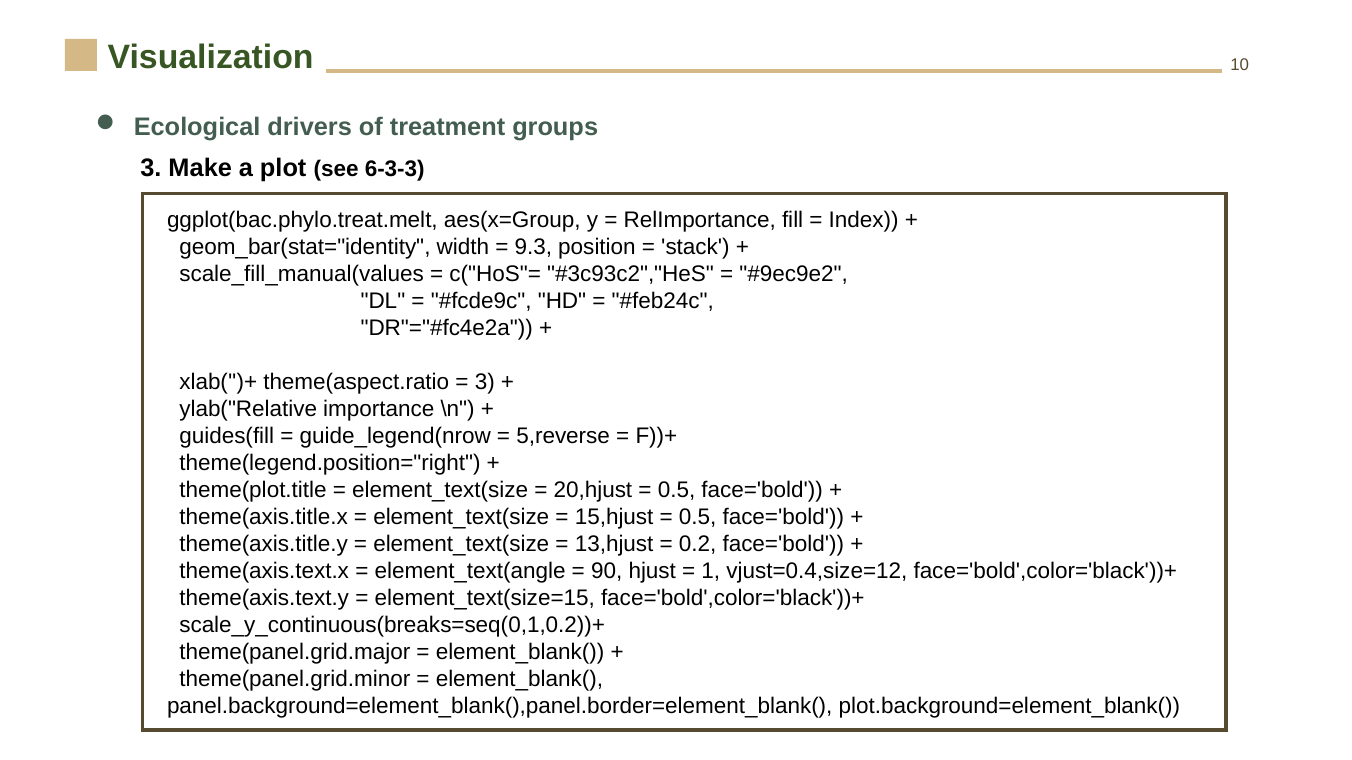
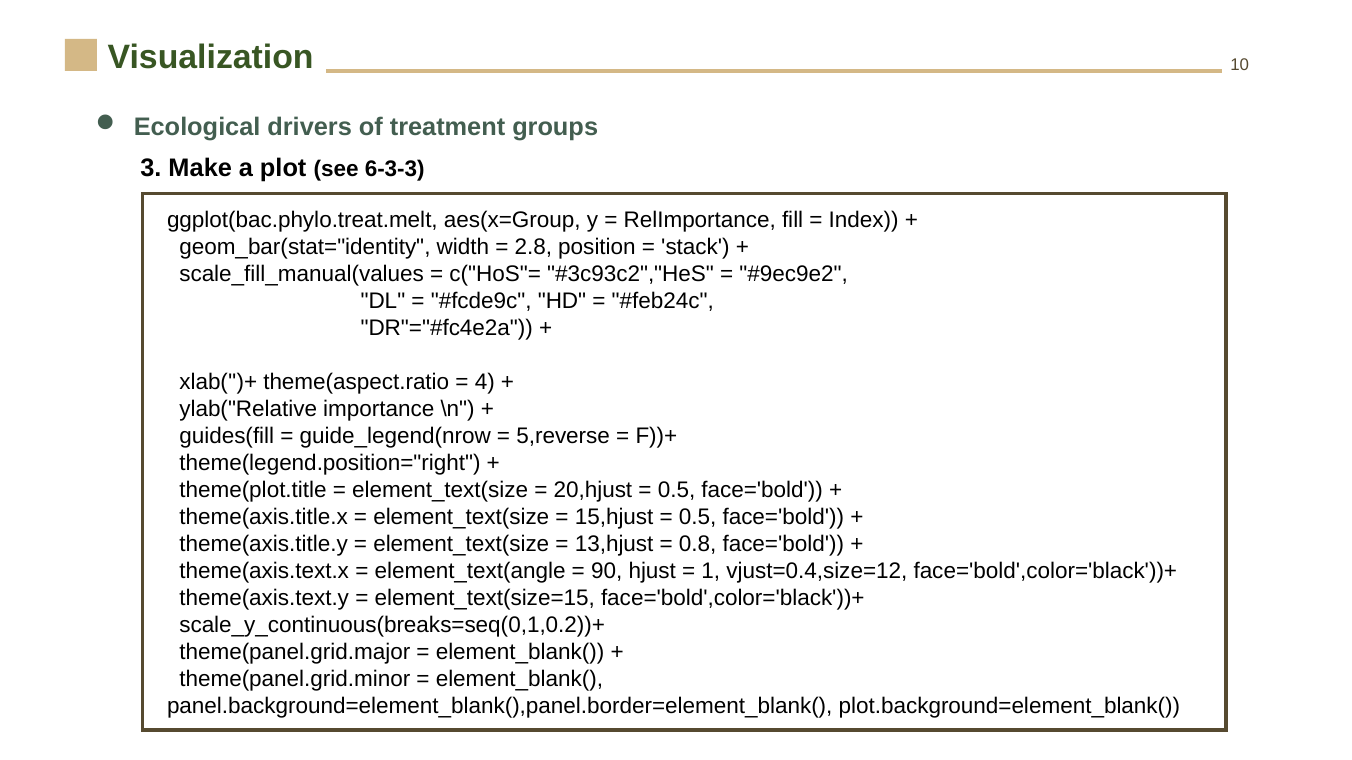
9.3: 9.3 -> 2.8 (533, 247)
3: 3 -> 4 (485, 382)
0.2: 0.2 -> 0.8 (698, 544)
